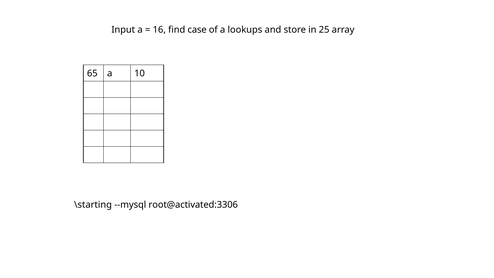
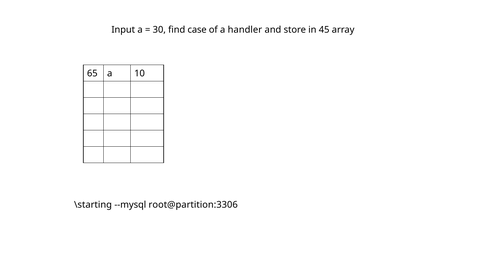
16: 16 -> 30 (159, 30)
lookups: lookups -> handler (245, 30)
25: 25 -> 45 (324, 30)
root@activated:3306: root@activated:3306 -> root@partition:3306 (193, 205)
